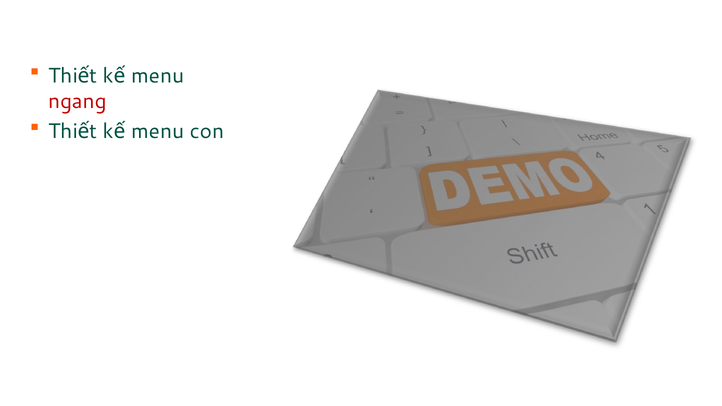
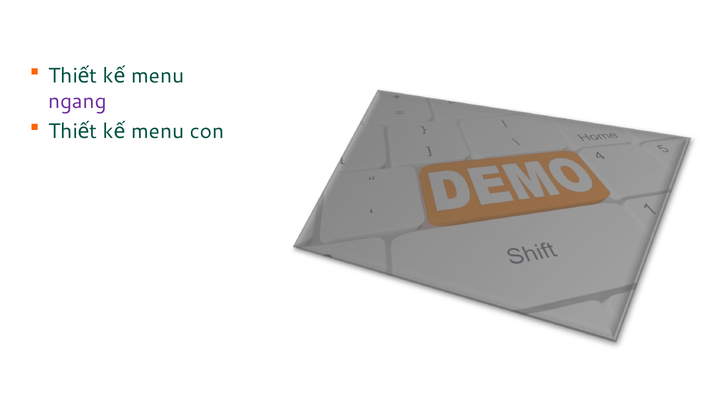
ngang colour: red -> purple (77, 101)
